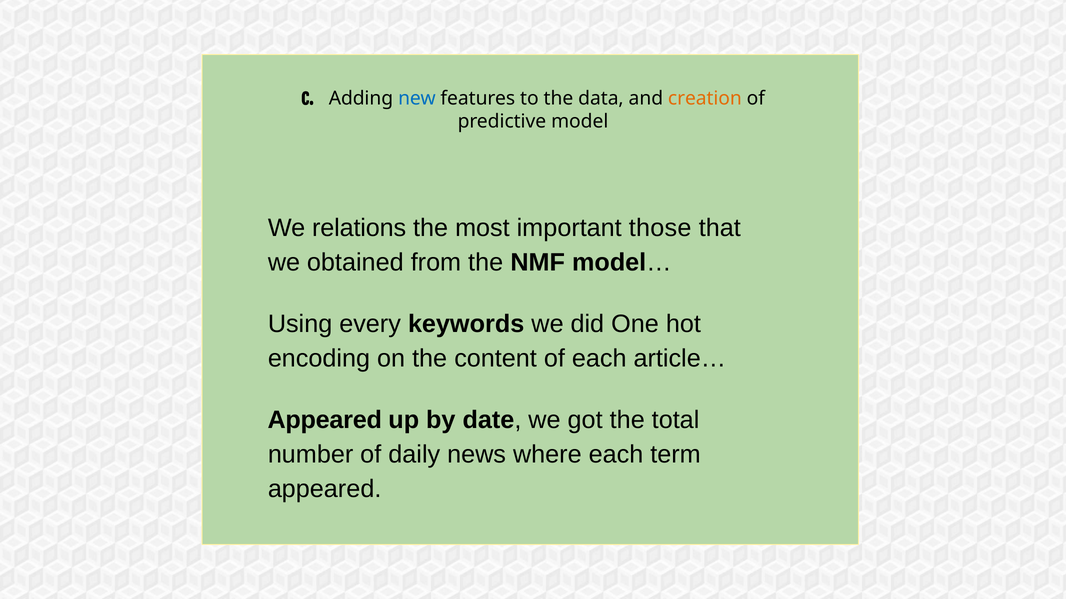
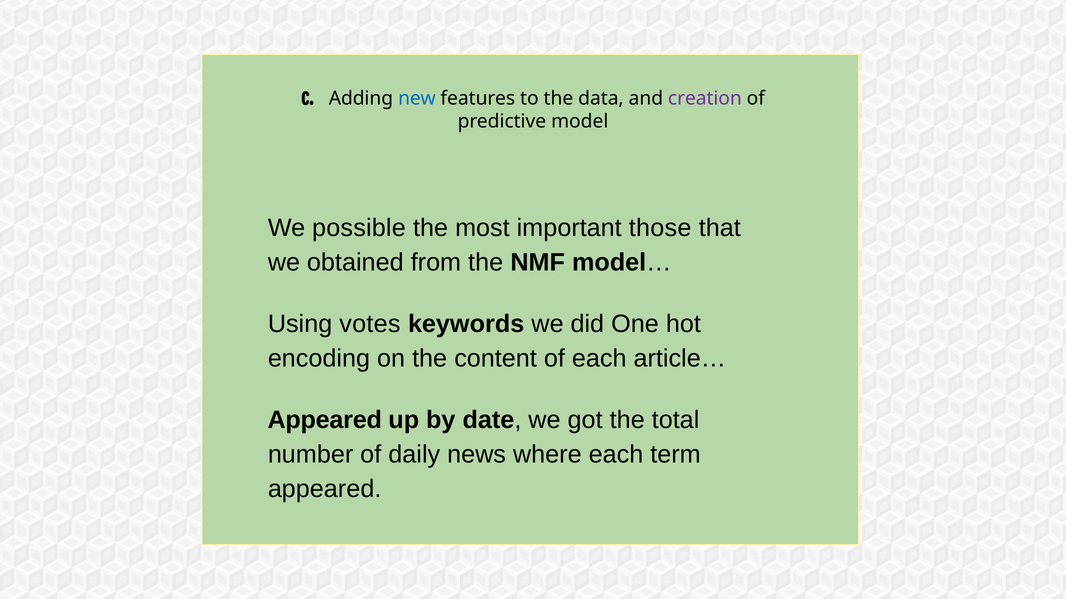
creation colour: orange -> purple (705, 98)
relations: relations -> possible (359, 228)
every: every -> votes (370, 324)
